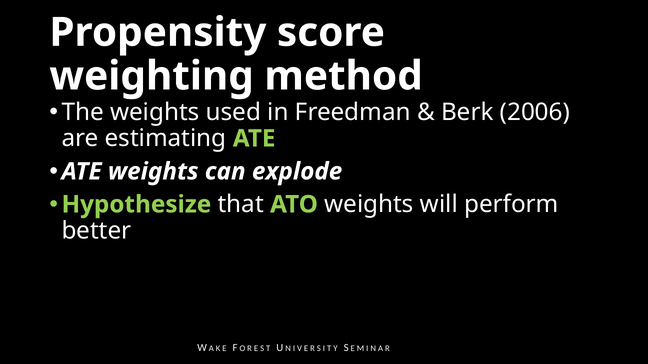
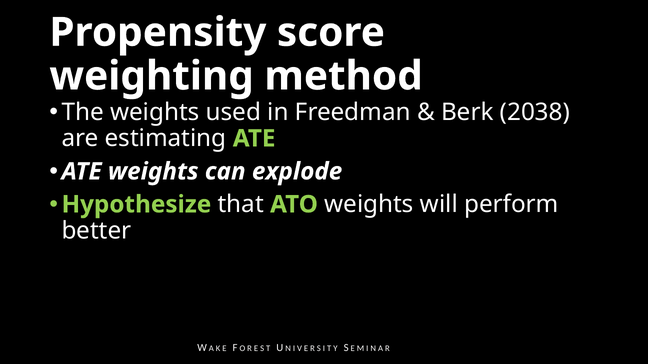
2006: 2006 -> 2038 (535, 112)
